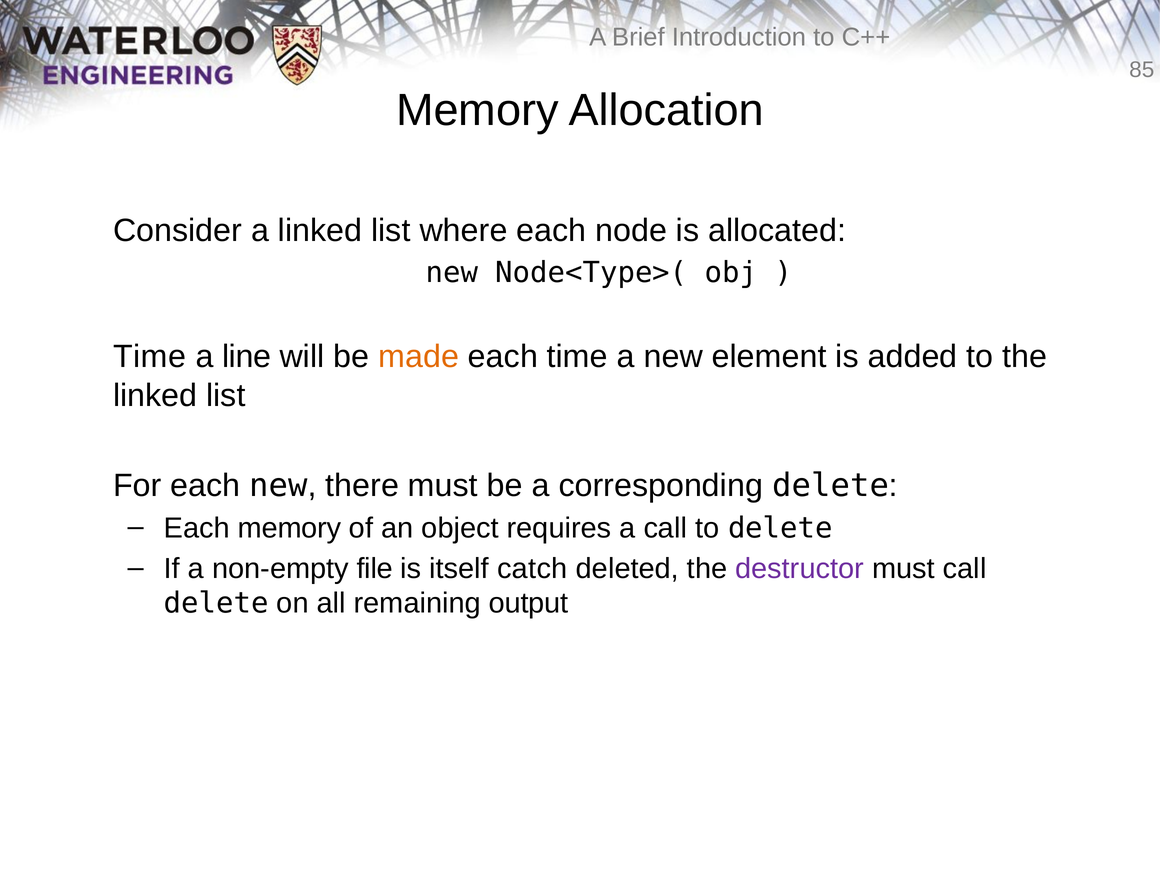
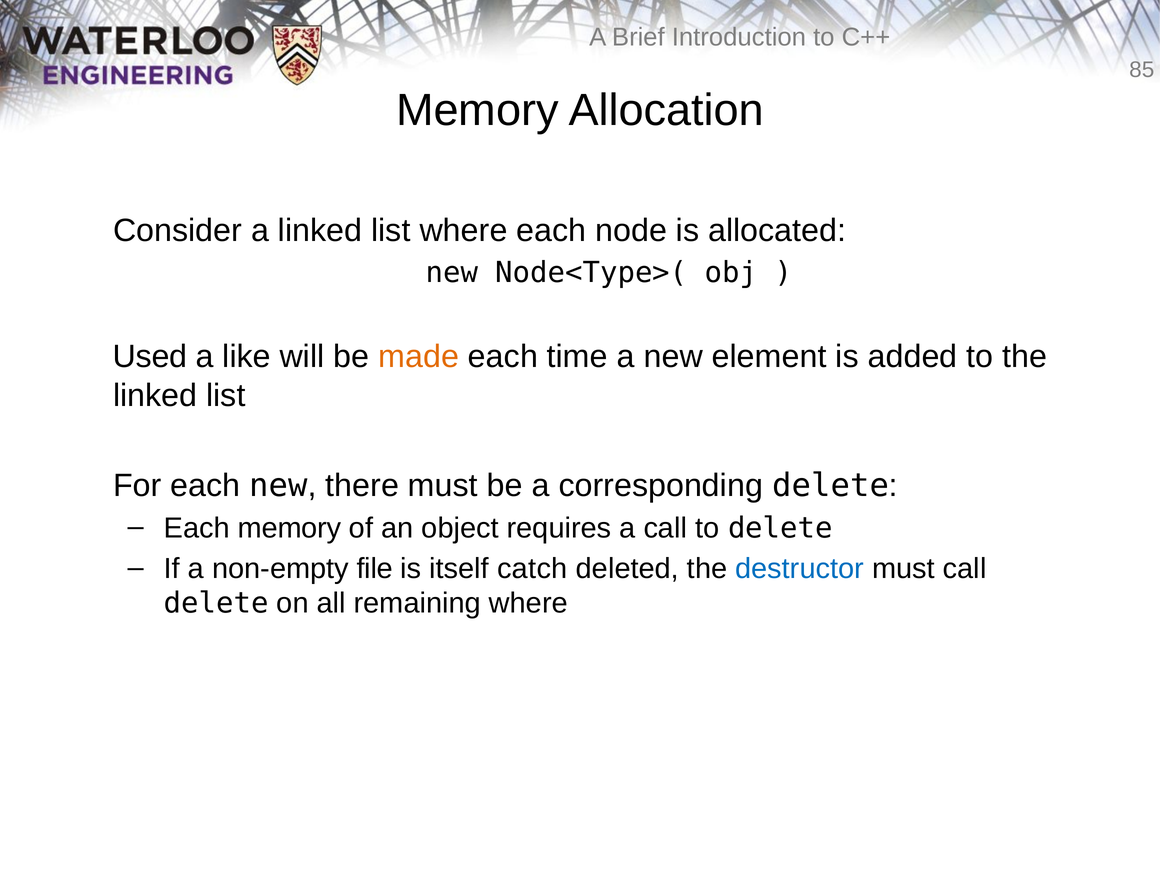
Time: Time -> Used (150, 357)
line: line -> like (247, 357)
destructor colour: purple -> blue (800, 569)
remaining output: output -> where (528, 603)
